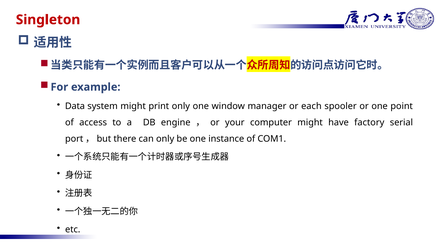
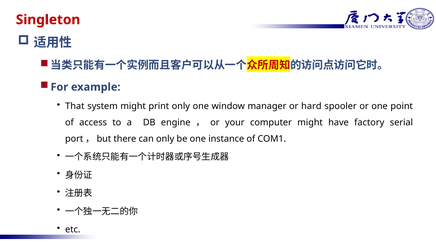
Data: Data -> That (75, 106)
each: each -> hard (311, 106)
